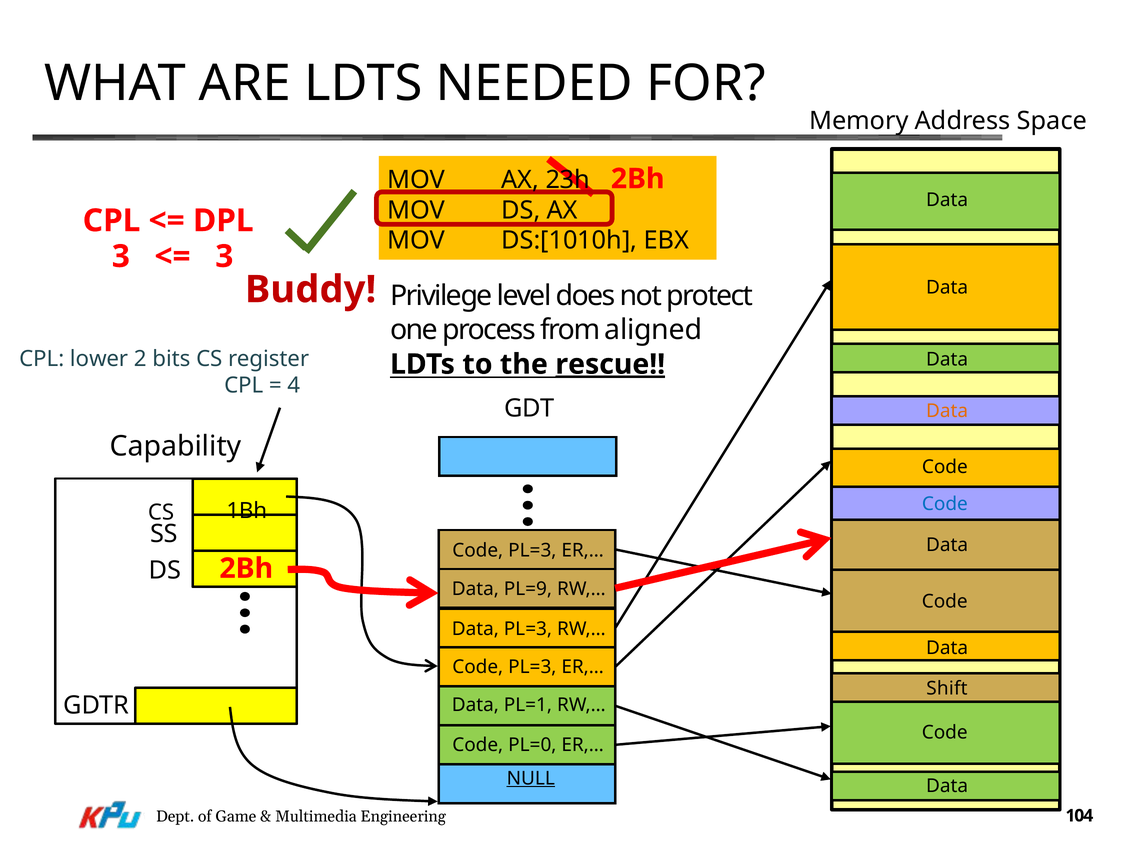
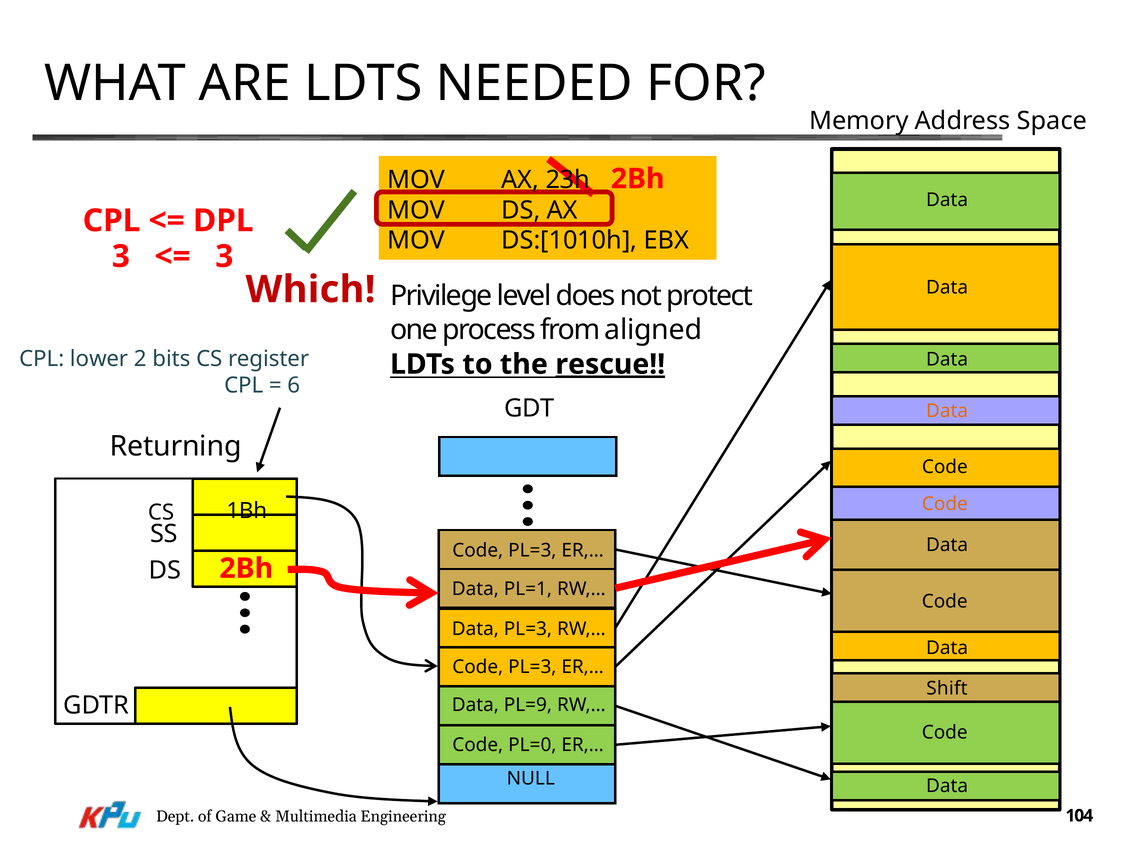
Buddy: Buddy -> Which (311, 289)
4: 4 -> 6 (294, 386)
Capability: Capability -> Returning (176, 446)
Code colour: blue -> orange (945, 504)
PL=9: PL=9 -> PL=1 (528, 589)
PL=1: PL=1 -> PL=9 (528, 705)
NULL underline: present -> none (531, 778)
